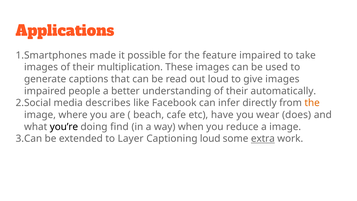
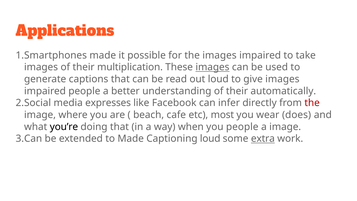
the feature: feature -> images (219, 55)
images underline: none -> present (212, 67)
describes: describes -> expresses (108, 103)
the colour: orange -> red (312, 103)
have: have -> most (222, 115)
doing find: find -> that (119, 127)
you reduce: reduce -> people (242, 127)
to Layer: Layer -> Made (131, 139)
